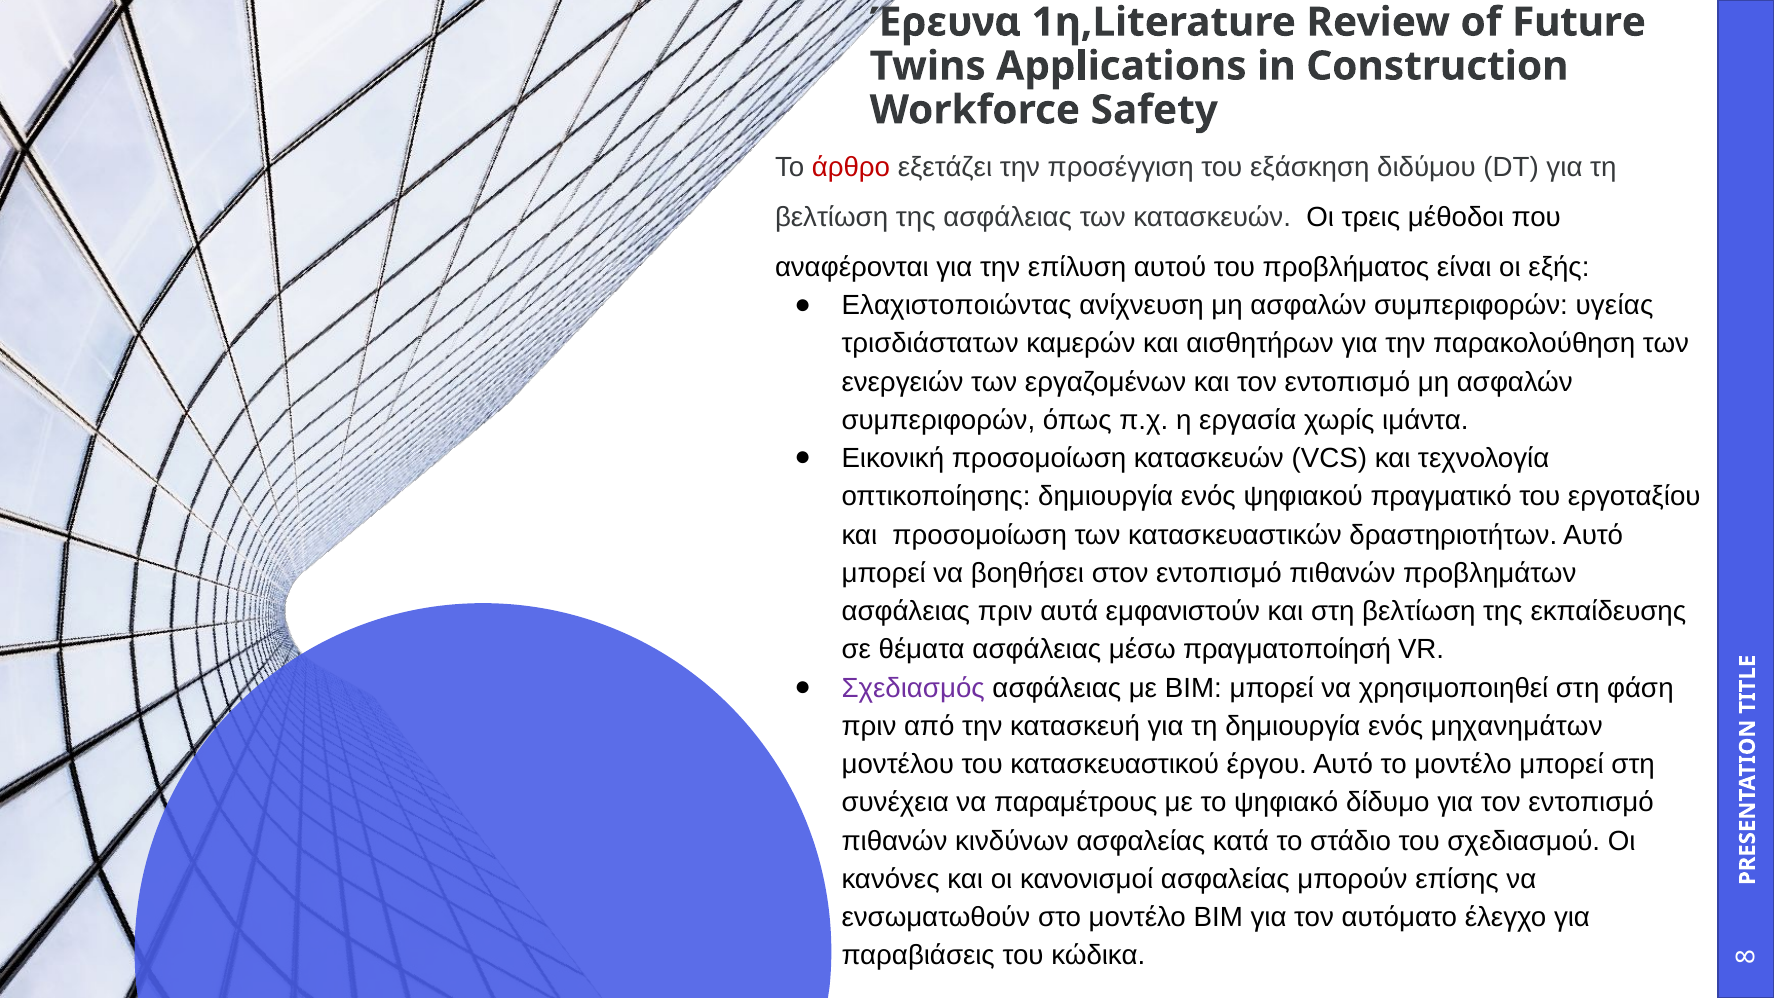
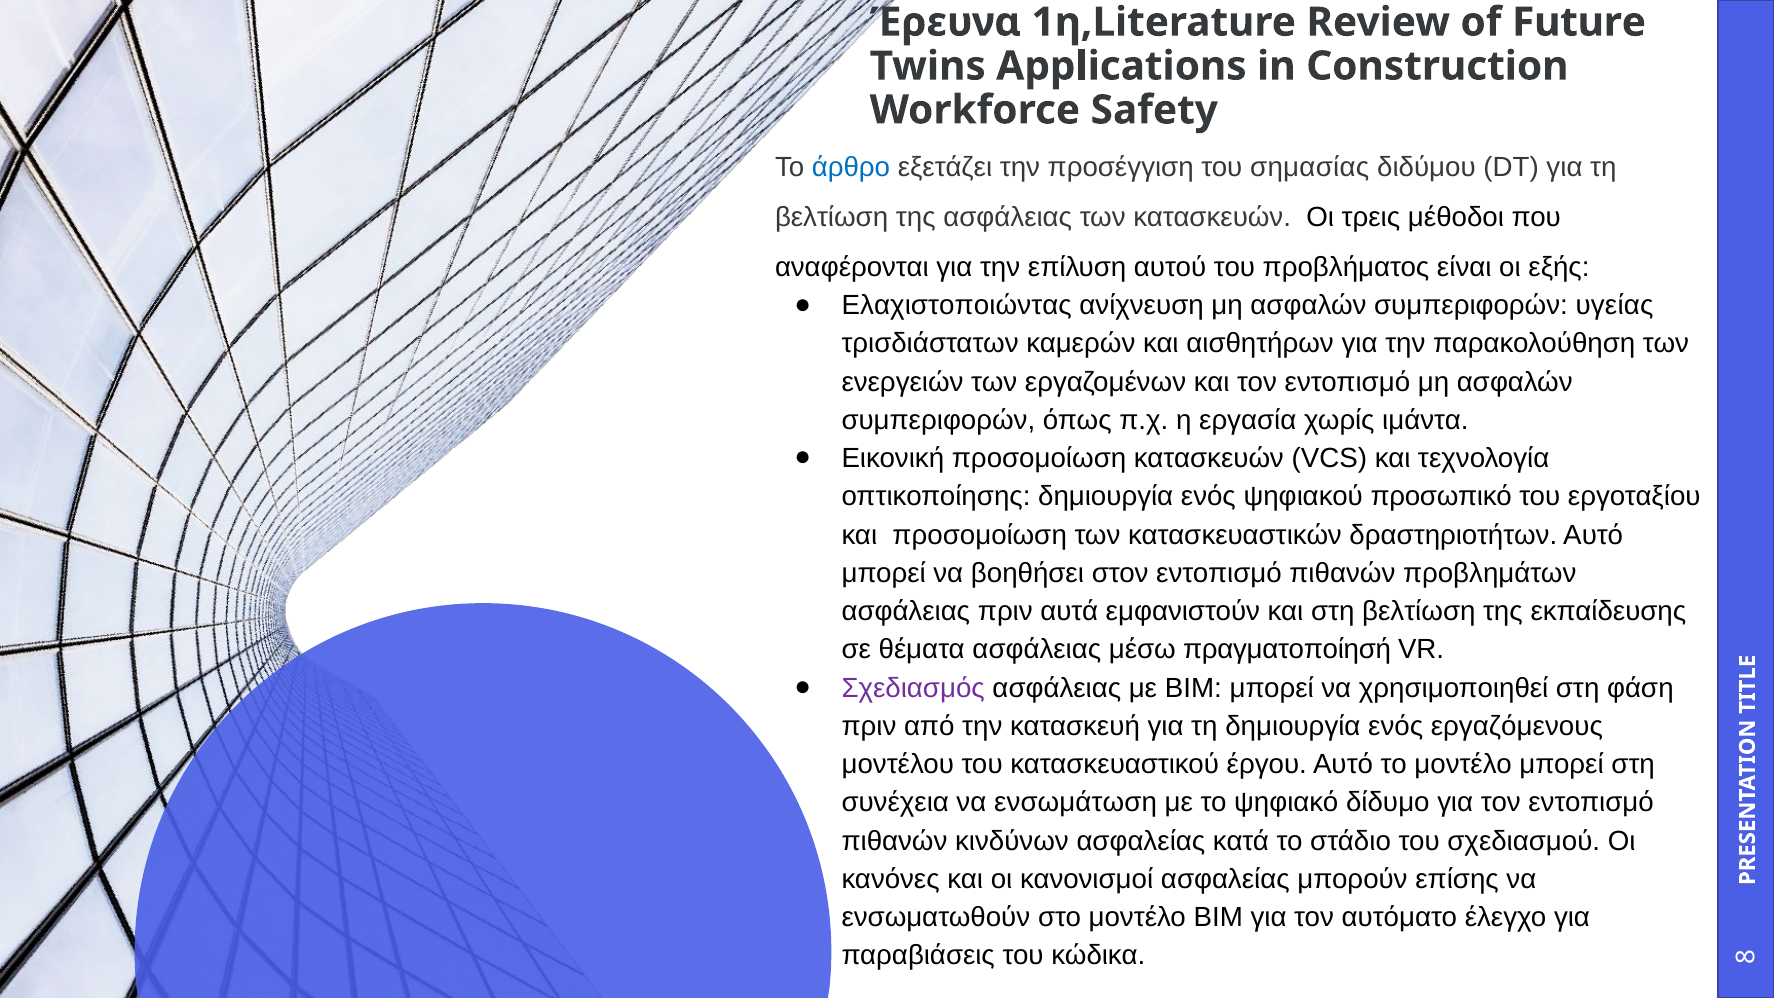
άρθρο colour: red -> blue (851, 167)
εξάσκηση: εξάσκηση -> σημασίας (1310, 167)
πραγματικό: πραγματικό -> προσωπικό (1441, 497)
μηχανημάτων: μηχανημάτων -> εργαζόμενους (1517, 726)
παραμέτρους: παραμέτρους -> ενσωμάτωση (1076, 803)
